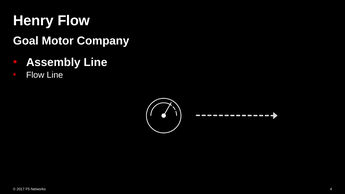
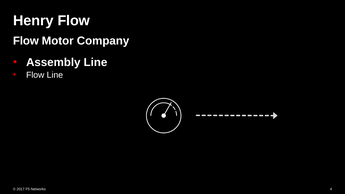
Goal: Goal -> Flow (26, 41)
